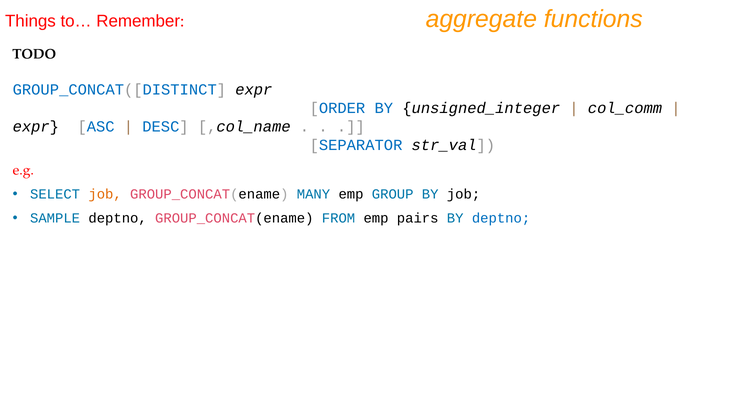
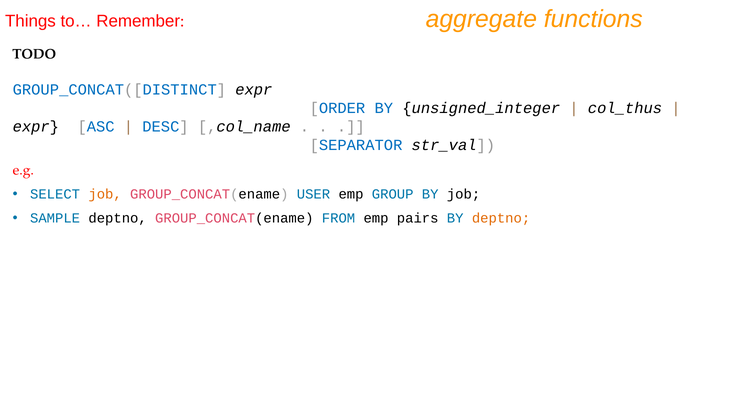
col_comm: col_comm -> col_thus (625, 108)
MANY: MANY -> USER (313, 194)
deptno colour: blue -> orange (501, 218)
